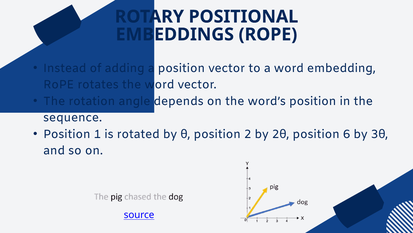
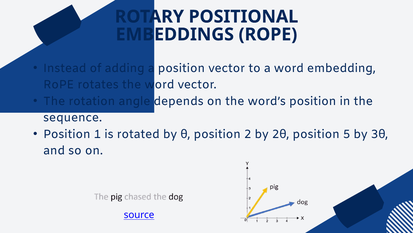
6: 6 -> 5 (347, 134)
